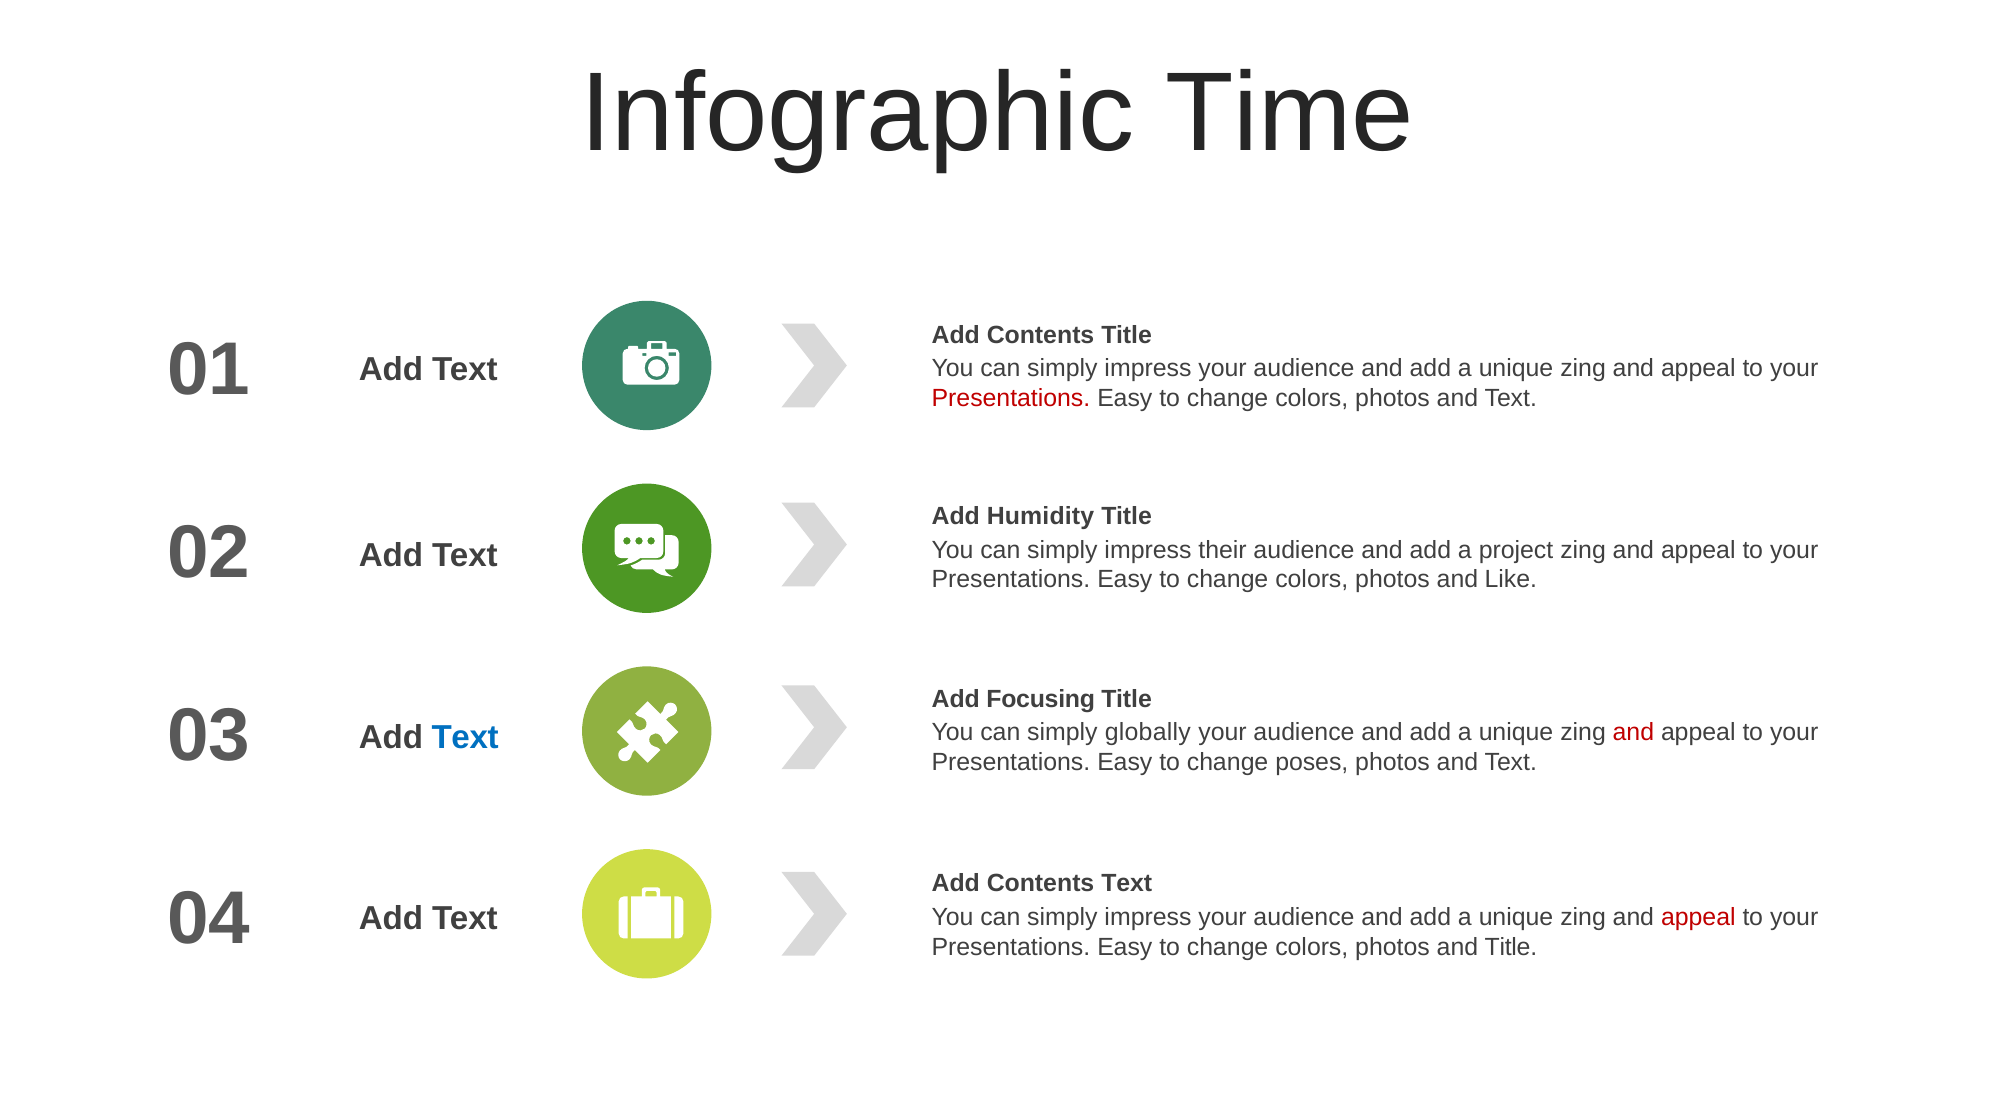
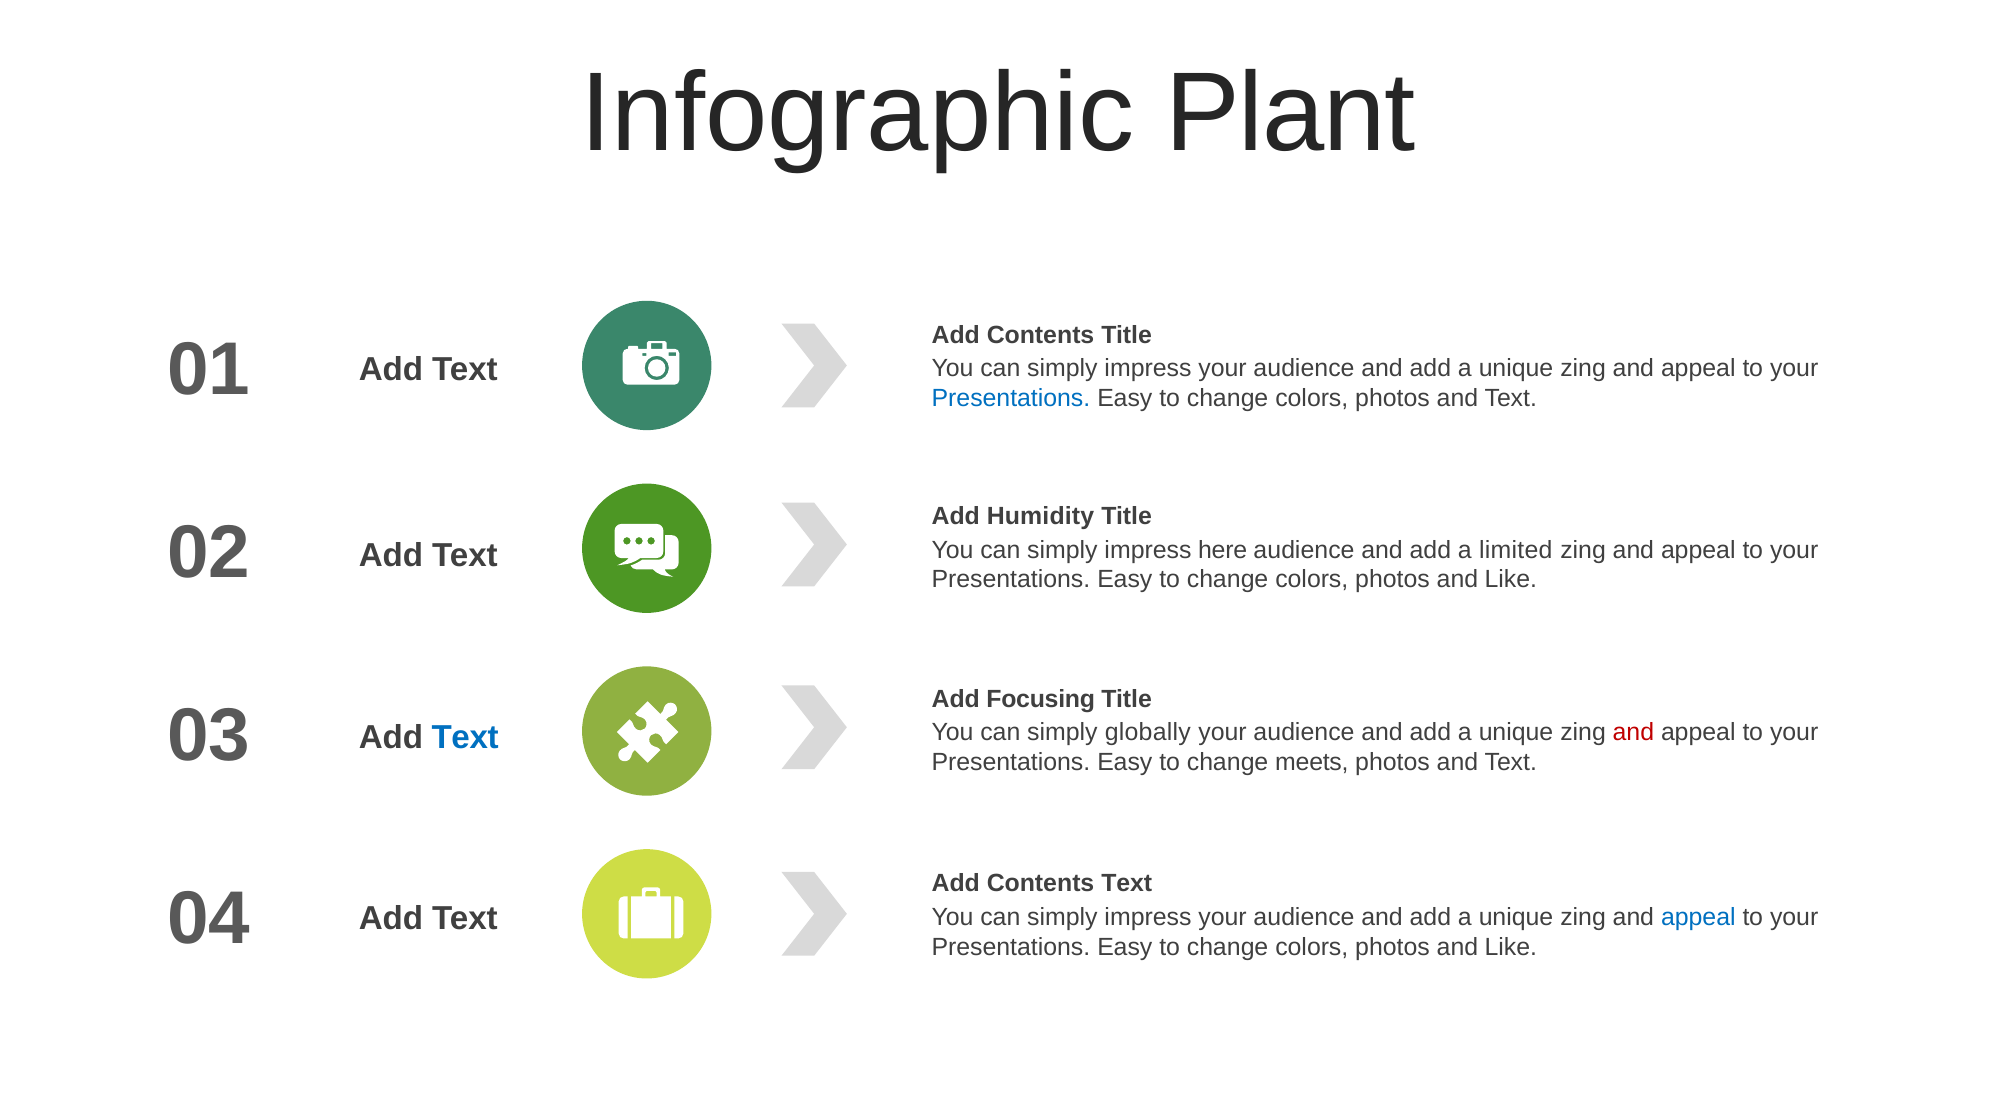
Time: Time -> Plant (1290, 114)
Presentations colour: red -> blue (1011, 398)
their: their -> here (1223, 550)
project: project -> limited (1516, 550)
poses: poses -> meets (1312, 763)
appeal colour: red -> blue (1698, 917)
Title: Title -> Like (1511, 947)
